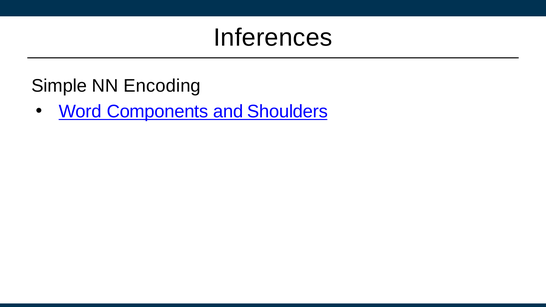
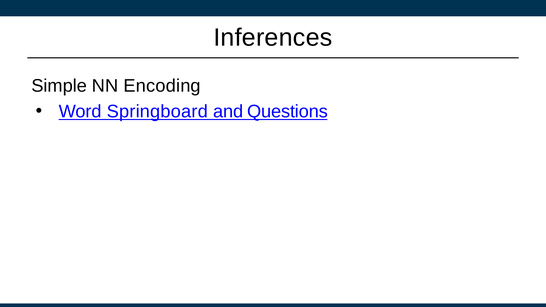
Components: Components -> Springboard (157, 112)
Shoulders: Shoulders -> Questions (288, 112)
